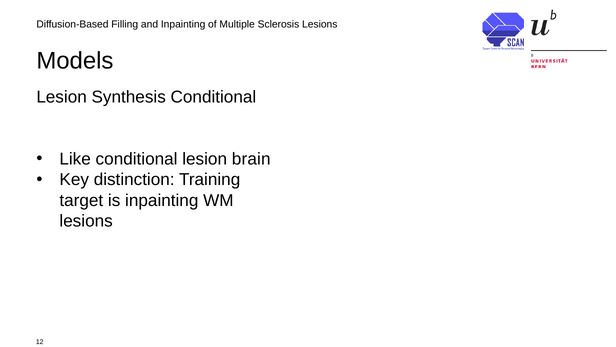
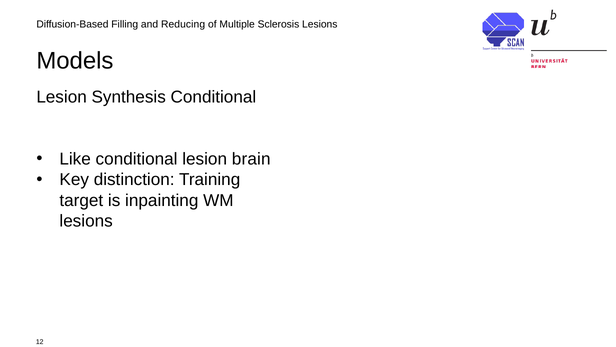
and Inpainting: Inpainting -> Reducing (183, 24)
